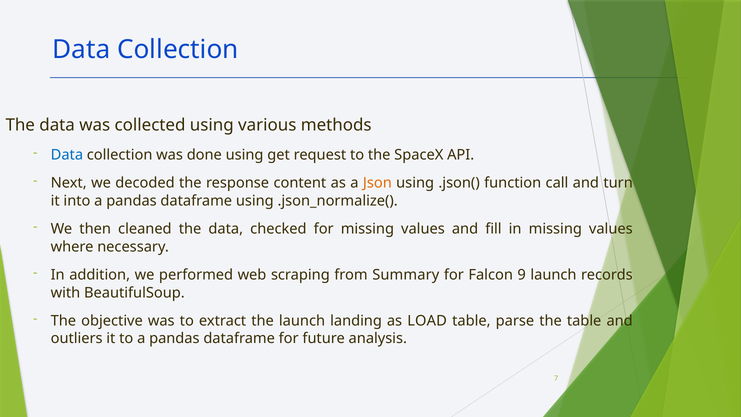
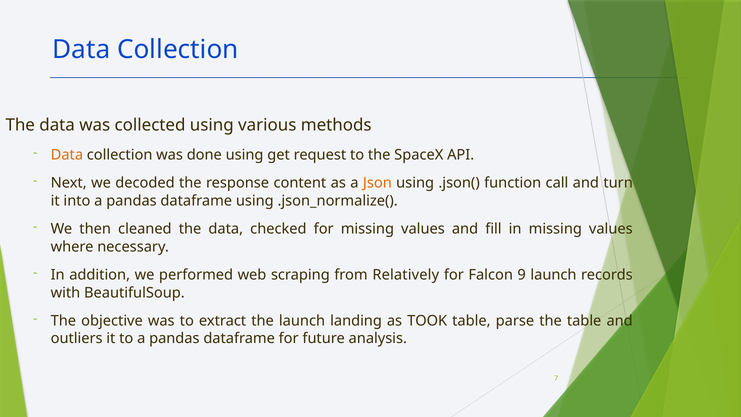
Data colour: blue -> orange (67, 155)
Summary: Summary -> Relatively (406, 275)
LOAD: LOAD -> TOOK (427, 321)
